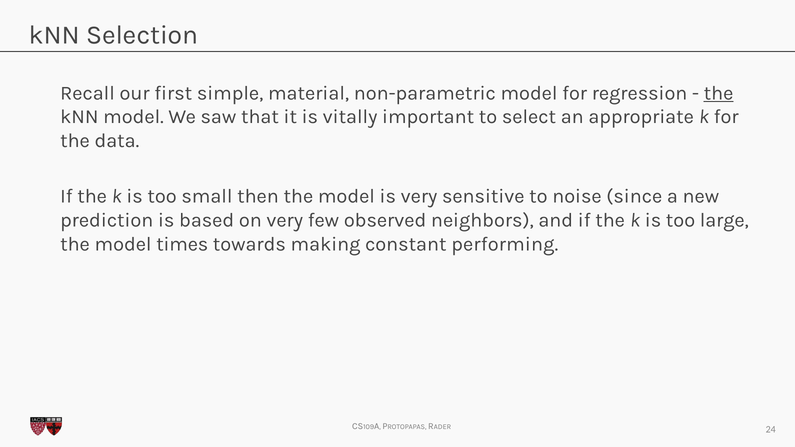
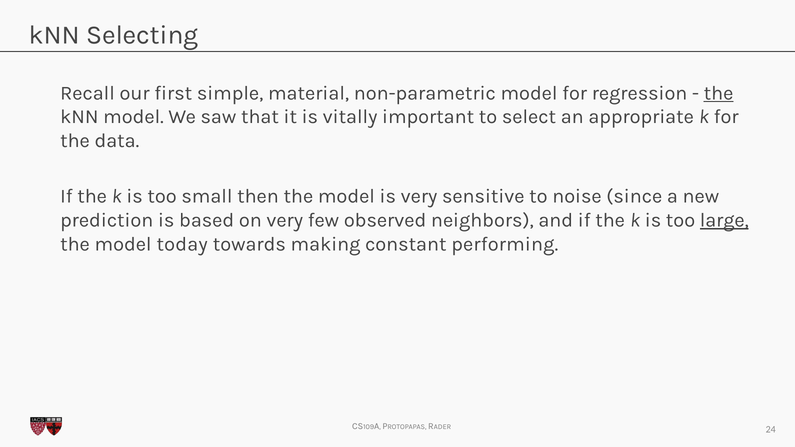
Selection: Selection -> Selecting (142, 35)
large underline: none -> present (724, 220)
times: times -> today (182, 244)
